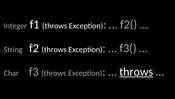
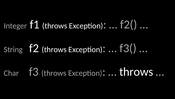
throws underline: present -> none (136, 71)
